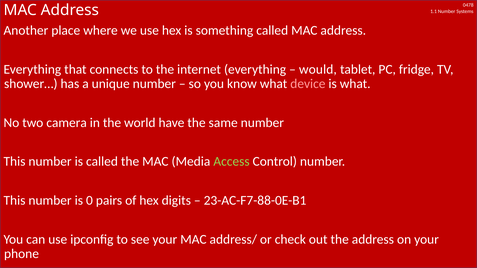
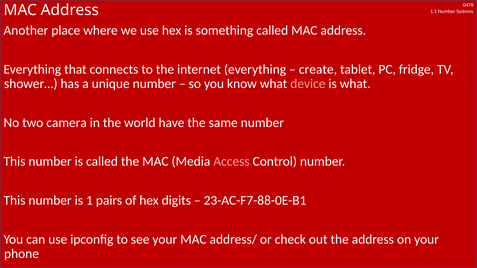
would: would -> create (318, 69)
Access colour: light green -> pink (231, 162)
0: 0 -> 1 (89, 201)
